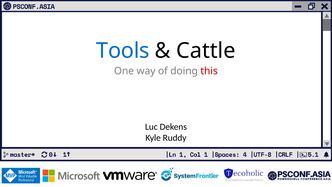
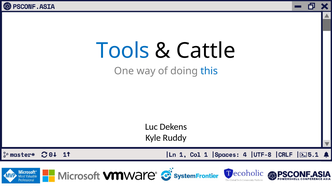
this colour: red -> blue (209, 71)
